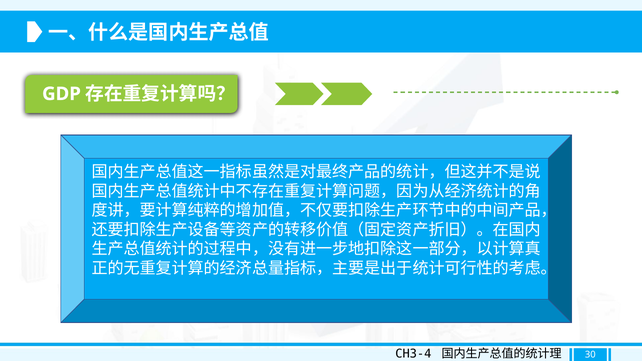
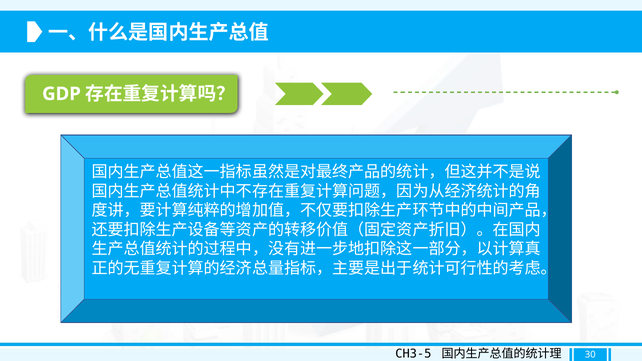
CH3-4: CH3-4 -> CH3-5 (413, 354)
